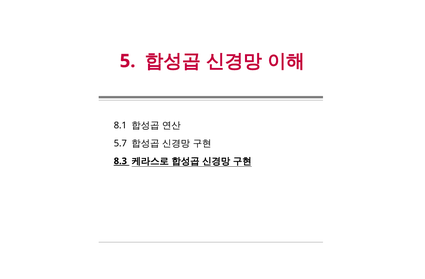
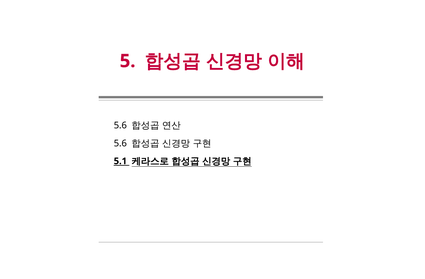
8.1: 8.1 -> 5.6 (120, 126)
5.7: 5.7 -> 5.6 (120, 143)
8.3: 8.3 -> 5.1 (120, 161)
